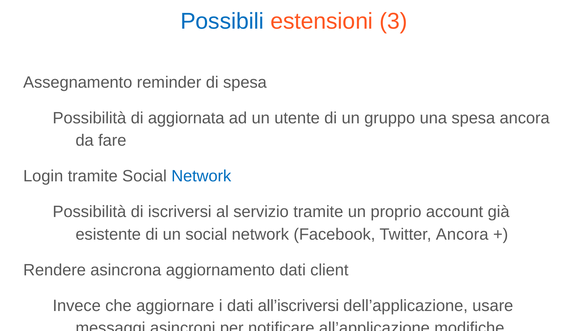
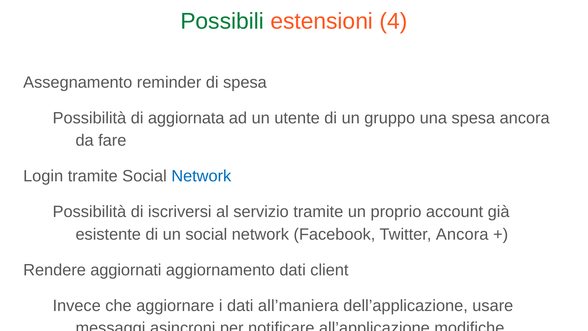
Possibili colour: blue -> green (222, 21)
3: 3 -> 4 (393, 21)
Rendere asincrona: asincrona -> aggiornati (126, 270)
all’iscriversi: all’iscriversi -> all’maniera (298, 305)
